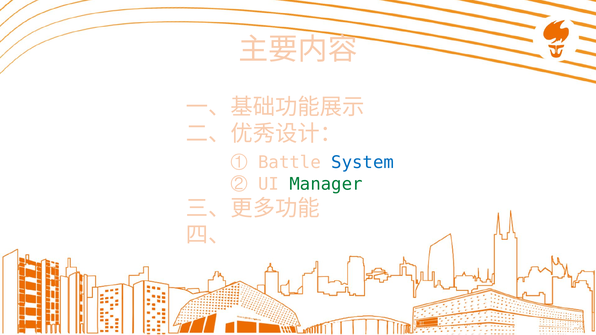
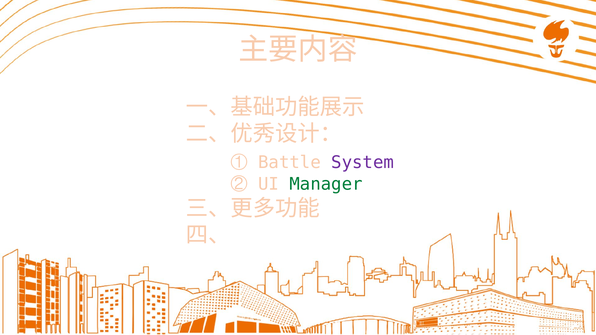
System colour: blue -> purple (363, 163)
